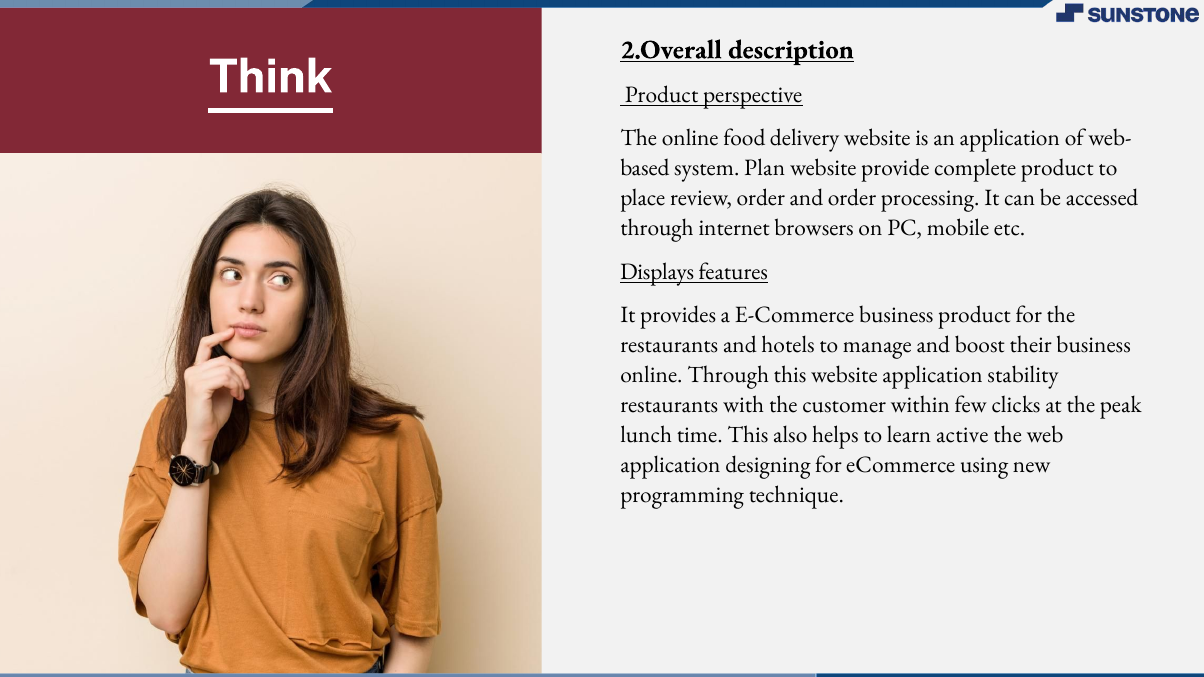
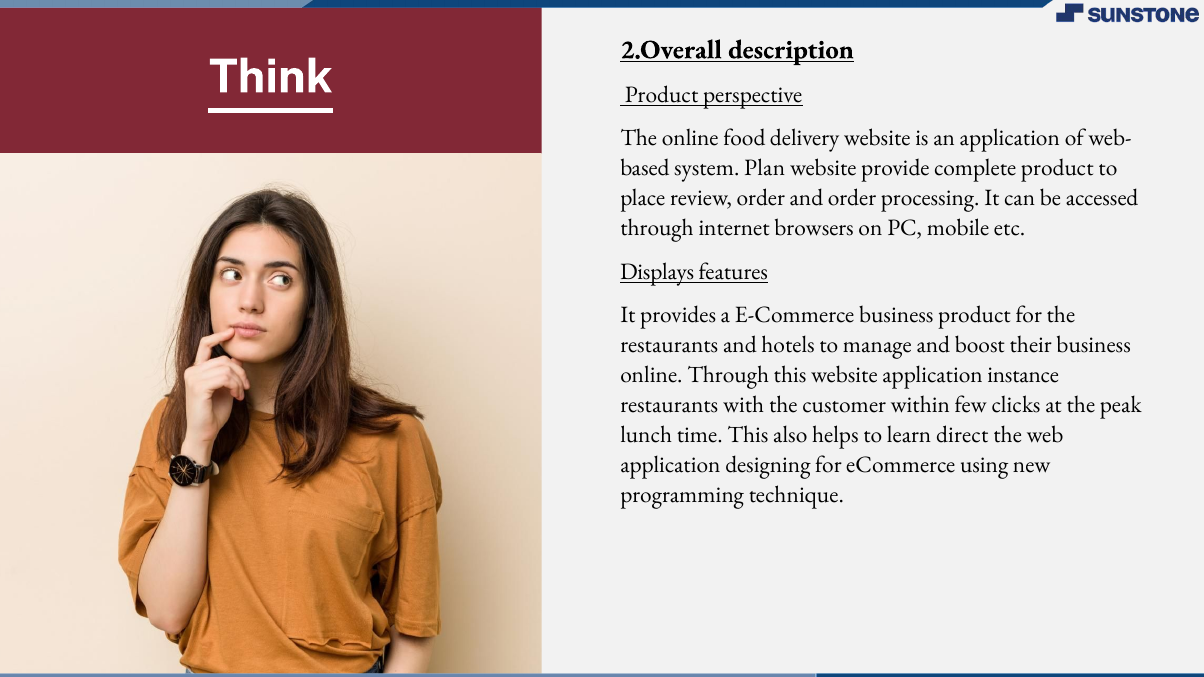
stability: stability -> instance (1023, 375)
active: active -> direct (962, 435)
